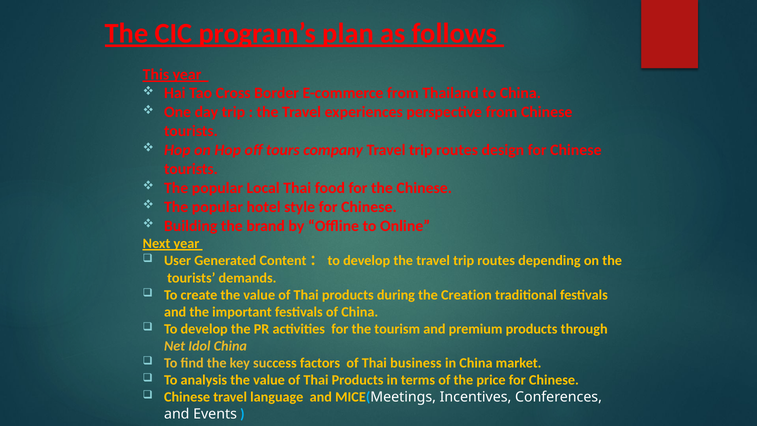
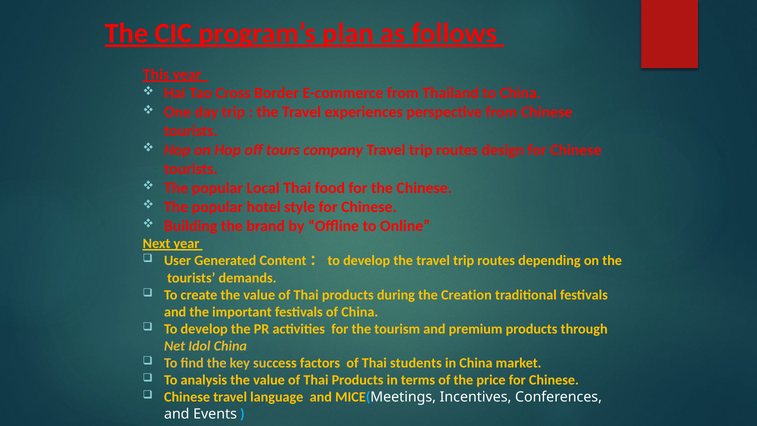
business: business -> students (416, 363)
